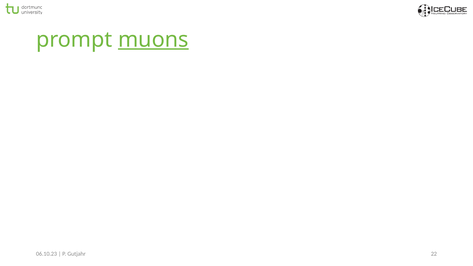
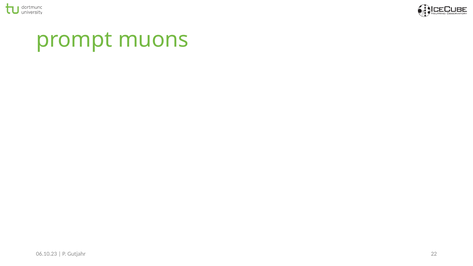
muons underline: present -> none (153, 40)
